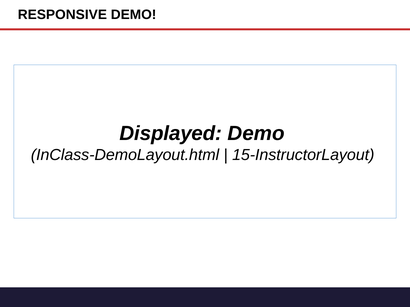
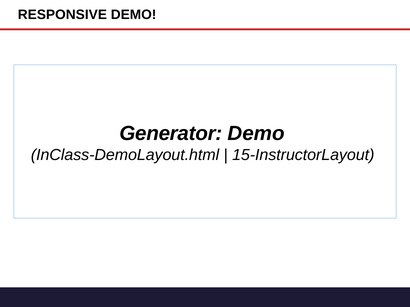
Displayed: Displayed -> Generator (171, 134)
